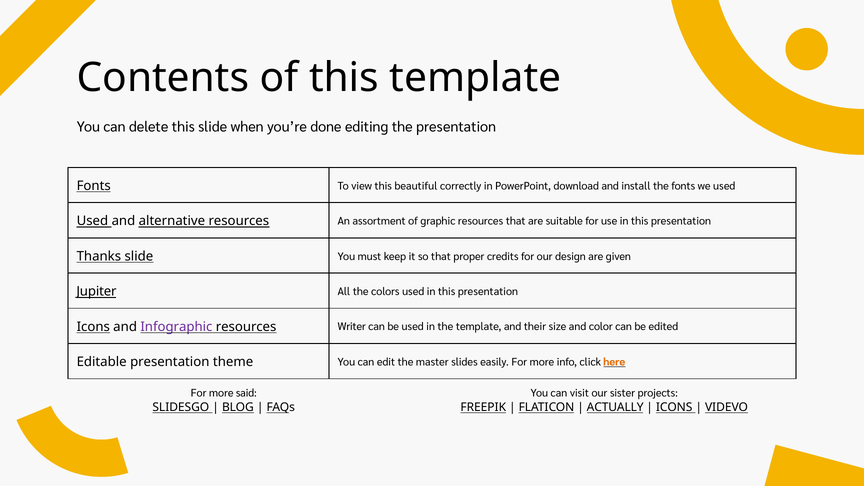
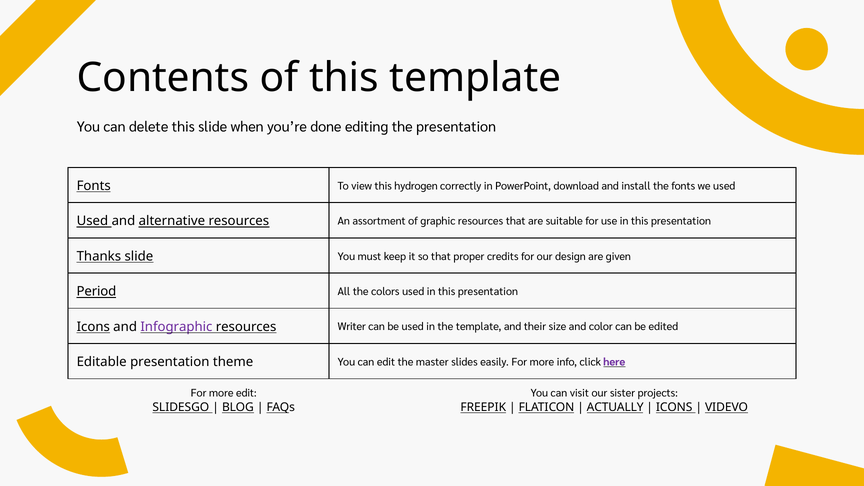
beautiful: beautiful -> hydrogen (416, 186)
Jupiter: Jupiter -> Period (96, 291)
here colour: orange -> purple (614, 362)
more said: said -> edit (246, 393)
